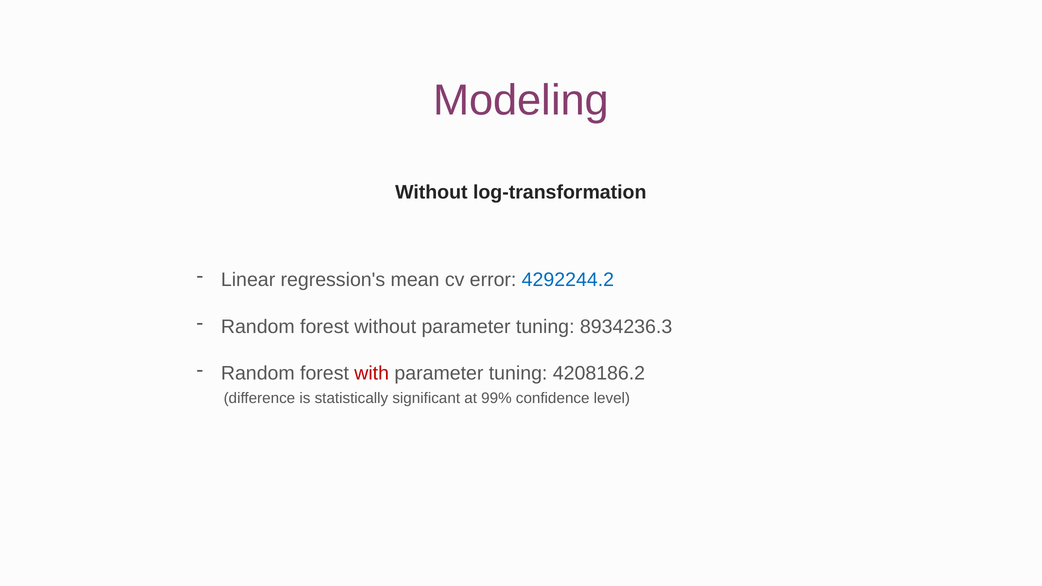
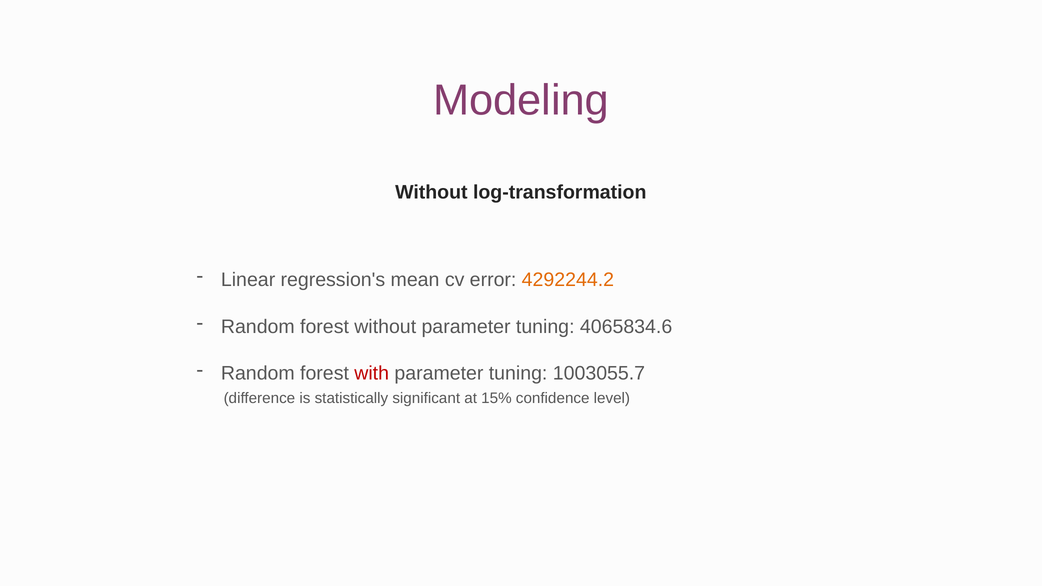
4292244.2 colour: blue -> orange (568, 280)
8934236.3: 8934236.3 -> 4065834.6 (626, 327)
4208186.2: 4208186.2 -> 1003055.7 (599, 374)
99%: 99% -> 15% (496, 398)
